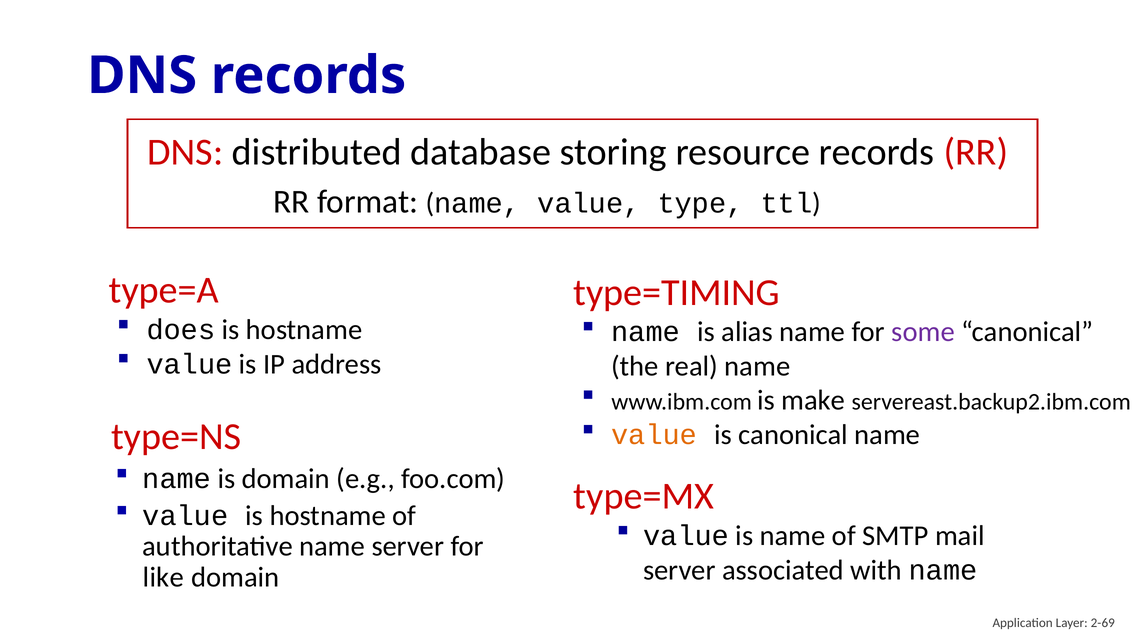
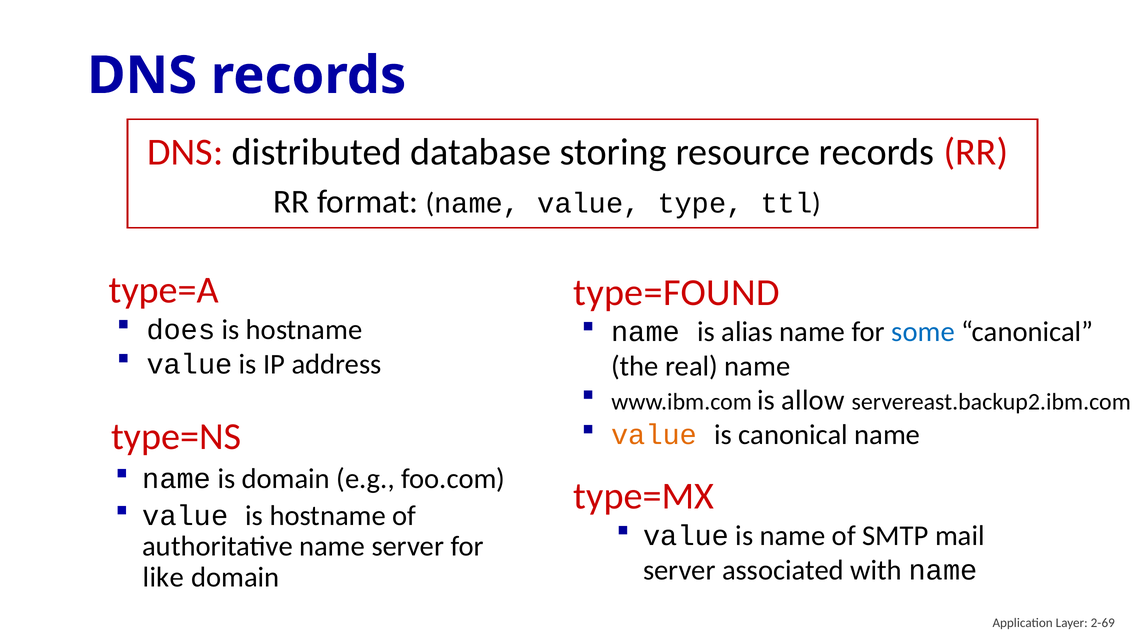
type=TIMING: type=TIMING -> type=FOUND (677, 292)
some colour: purple -> blue (923, 332)
make: make -> allow (813, 401)
